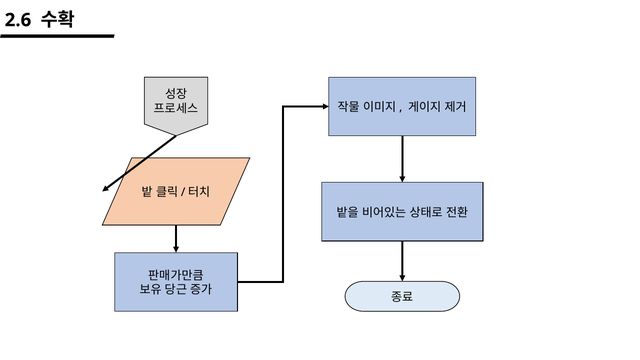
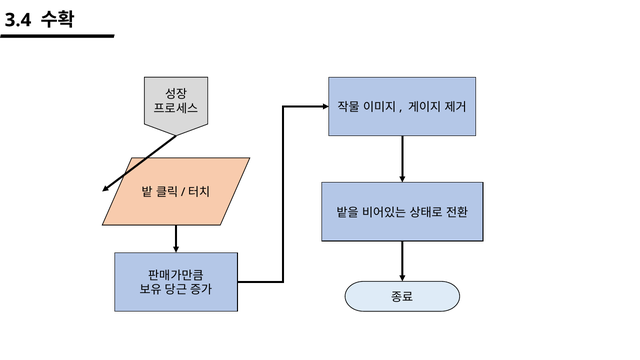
2.6: 2.6 -> 3.4 (18, 20)
